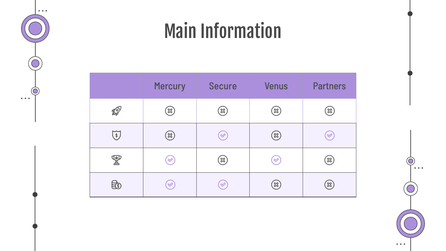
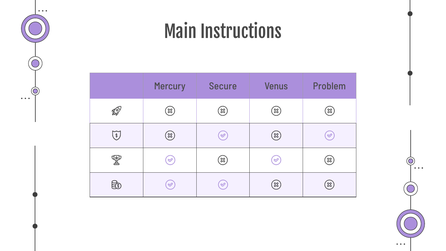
Information: Information -> Instructions (241, 33)
Partners: Partners -> Problem (329, 86)
